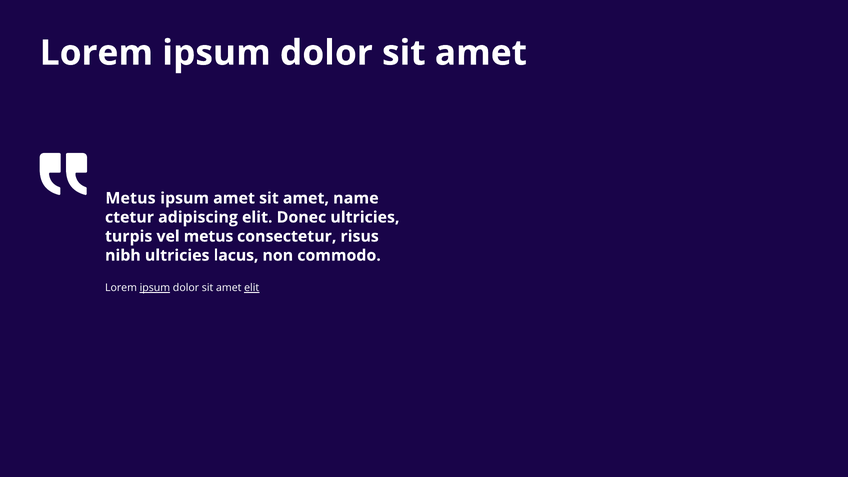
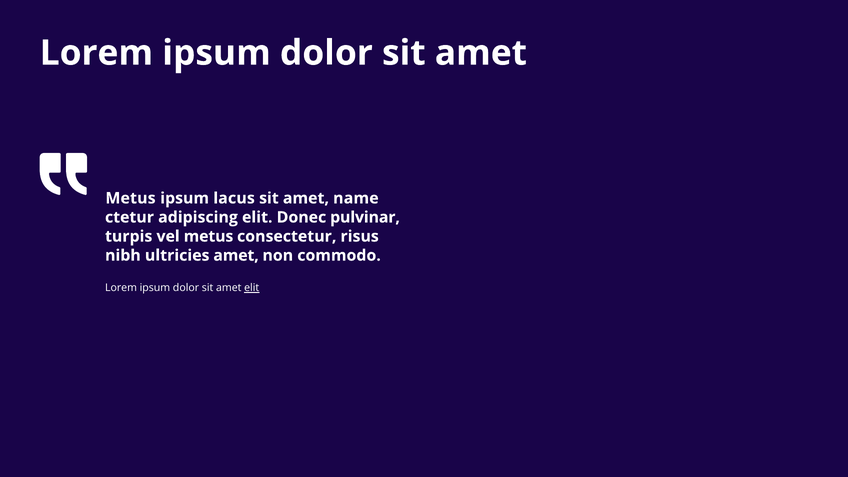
ipsum amet: amet -> lacus (234, 198)
Donec ultricies: ultricies -> pulvinar (365, 217)
ultricies lacus: lacus -> amet (236, 255)
ipsum underline: present -> none (155, 288)
